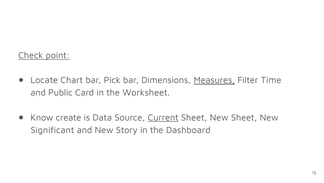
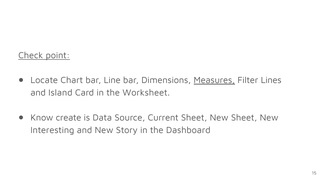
Pick: Pick -> Line (112, 80)
Time: Time -> Lines (271, 80)
Public: Public -> Island (60, 92)
Current underline: present -> none (163, 117)
Significant: Significant -> Interesting (52, 130)
